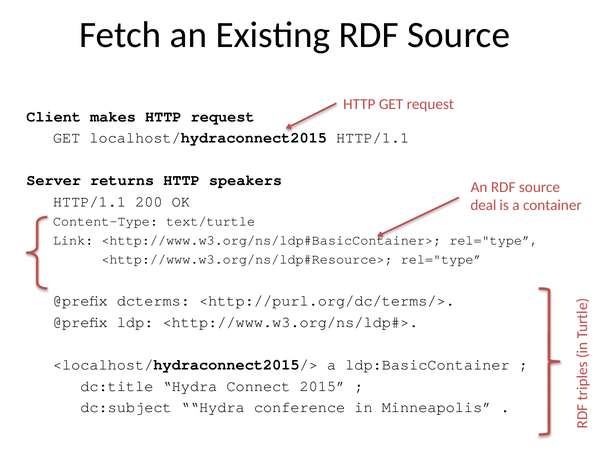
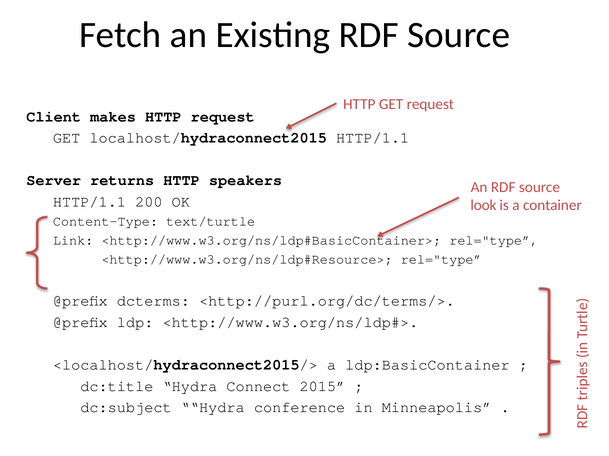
deal: deal -> look (483, 206)
